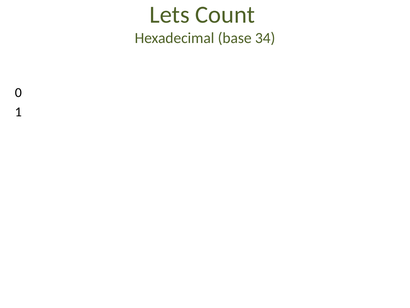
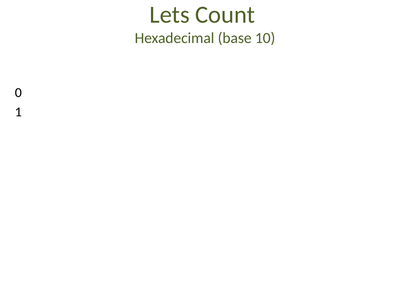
34: 34 -> 10 (265, 38)
